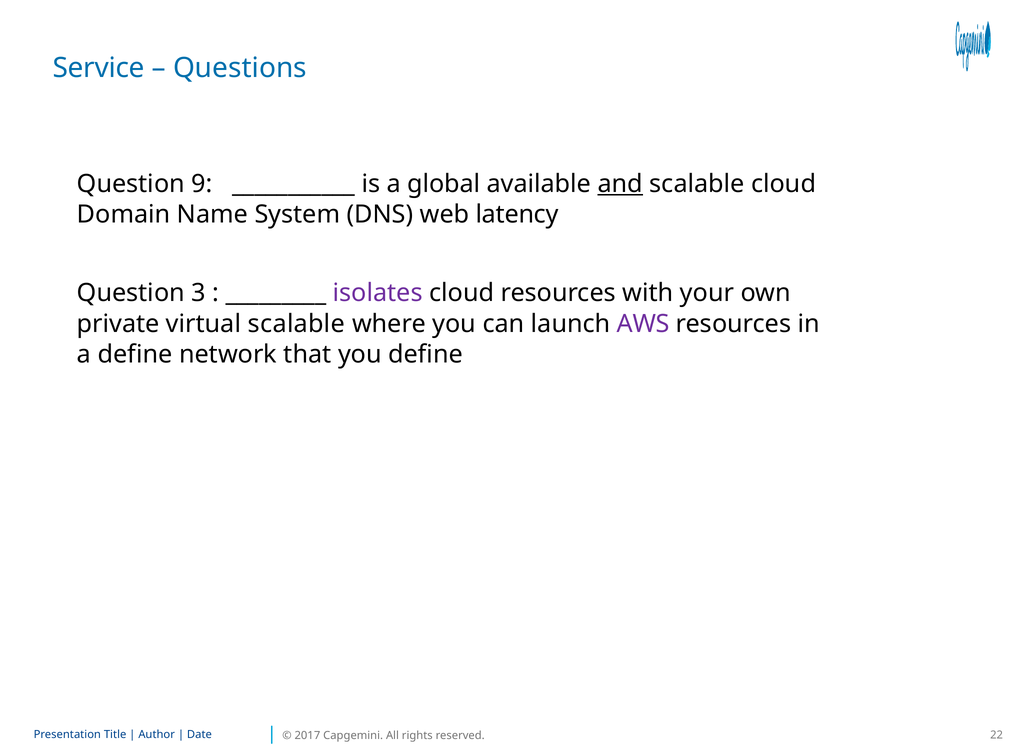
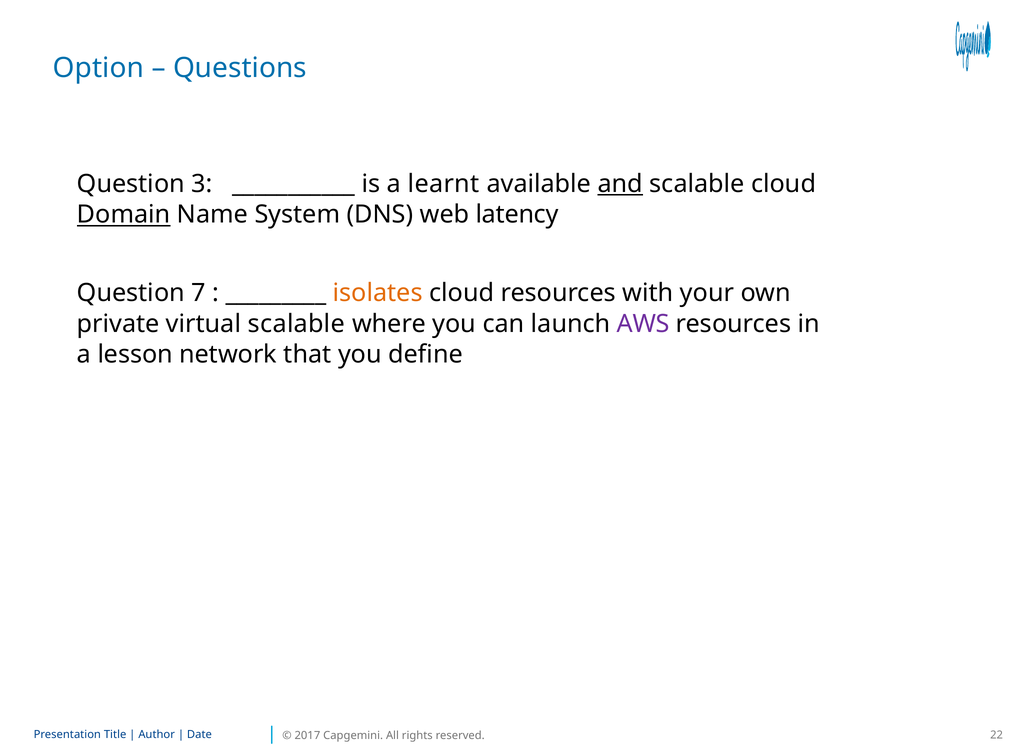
Service: Service -> Option (99, 68)
9: 9 -> 3 (202, 184)
global: global -> learnt (444, 184)
Domain underline: none -> present (124, 215)
3: 3 -> 7 (199, 293)
isolates colour: purple -> orange (378, 293)
a define: define -> lesson (135, 355)
